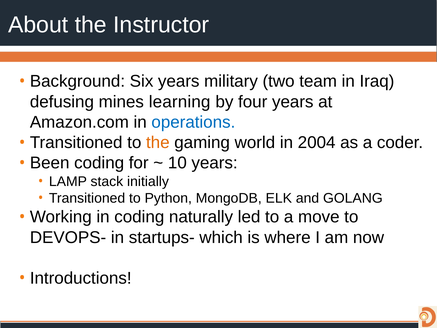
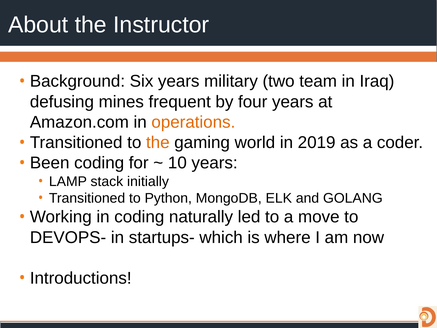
learning: learning -> frequent (180, 102)
operations colour: blue -> orange (193, 122)
2004: 2004 -> 2019 (317, 143)
